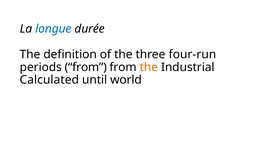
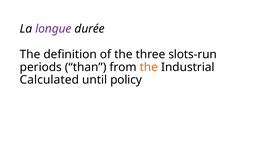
longue colour: blue -> purple (53, 29)
four-run: four-run -> slots-run (193, 55)
periods from: from -> than (86, 67)
world: world -> policy (126, 80)
